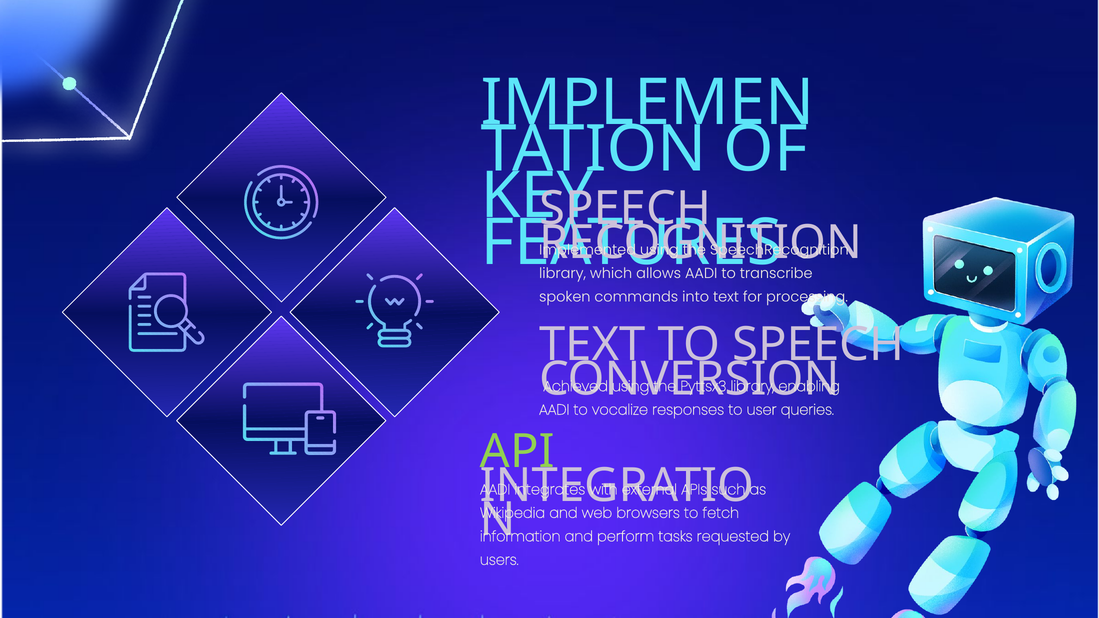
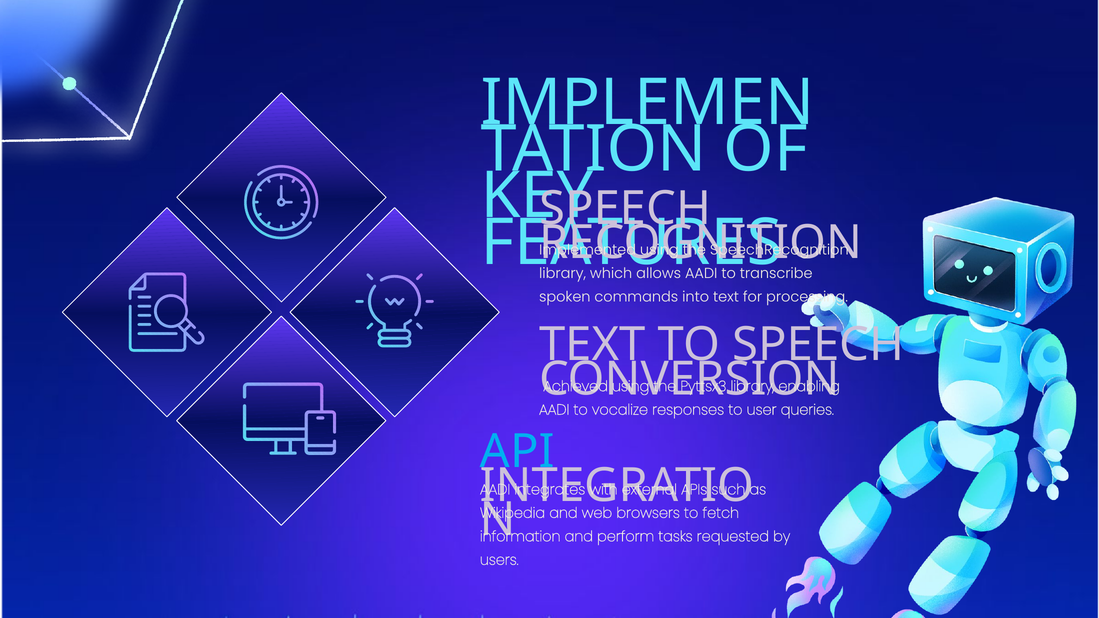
API colour: light green -> light blue (517, 452)
